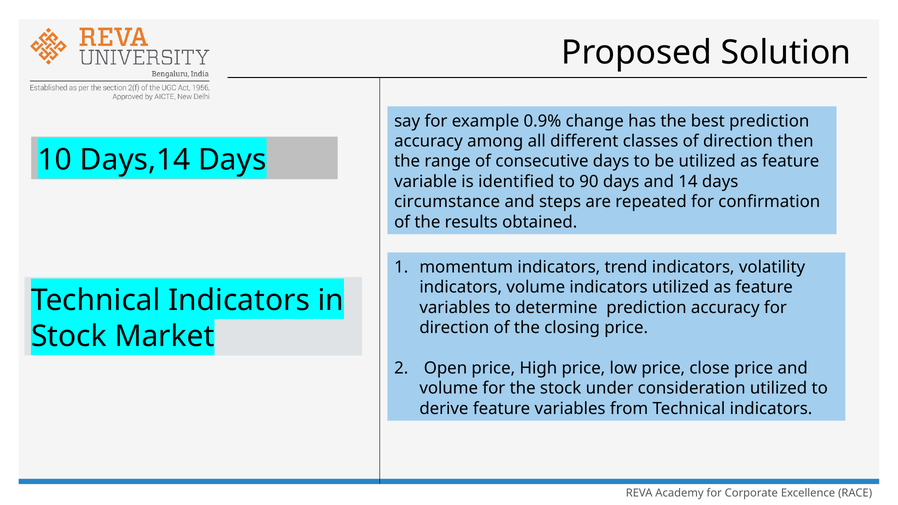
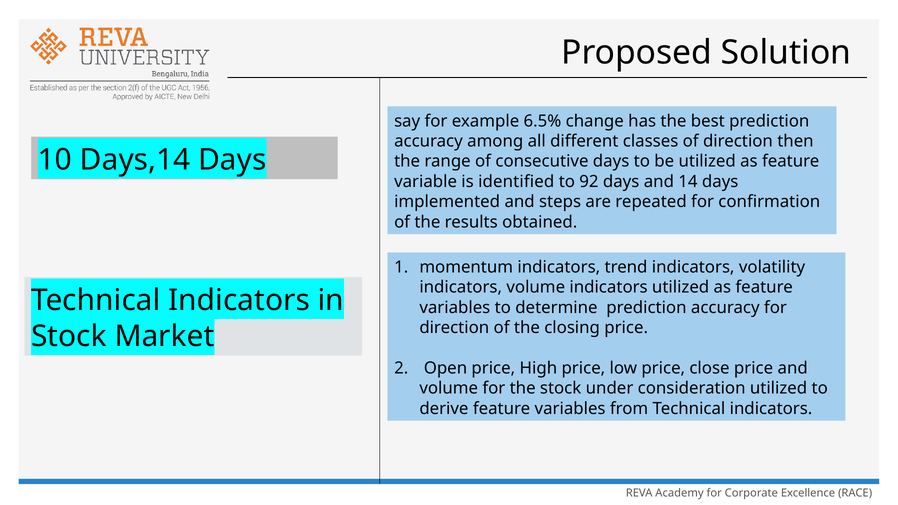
0.9%: 0.9% -> 6.5% (542, 121)
90: 90 -> 92 (589, 182)
circumstance: circumstance -> implemented (447, 202)
